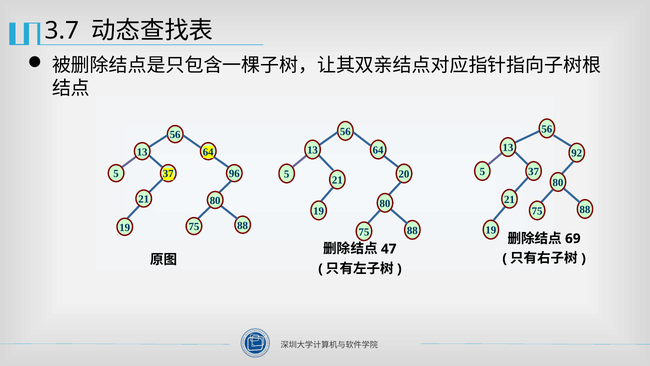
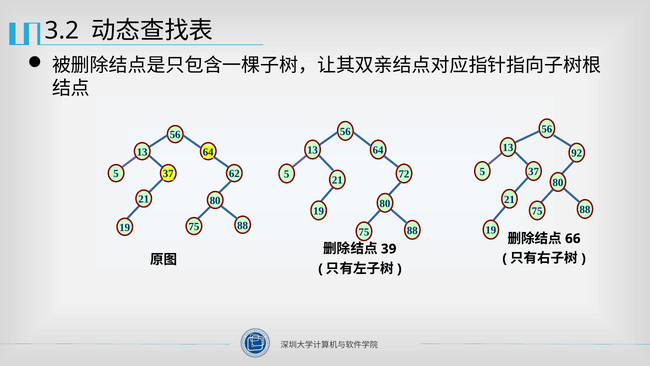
3.7: 3.7 -> 3.2 (62, 31)
96: 96 -> 62 (234, 174)
20: 20 -> 72 (404, 174)
69: 69 -> 66 (573, 238)
47: 47 -> 39 (389, 249)
